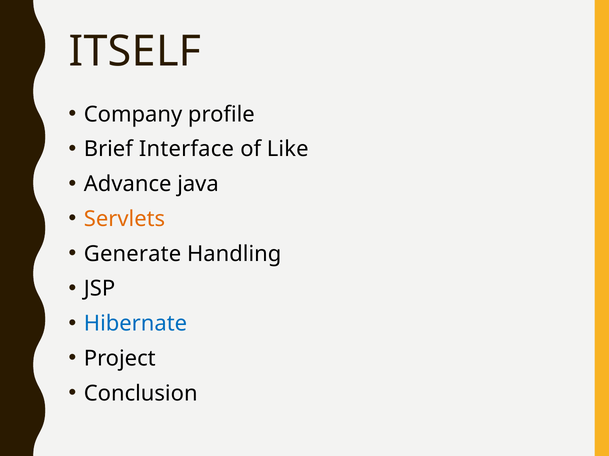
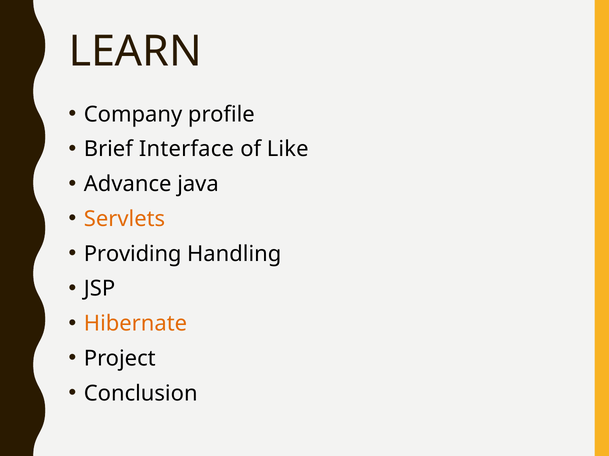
ITSELF: ITSELF -> LEARN (135, 52)
Generate: Generate -> Providing (133, 254)
Hibernate colour: blue -> orange (135, 324)
